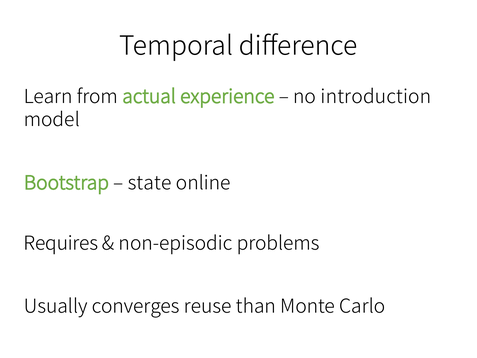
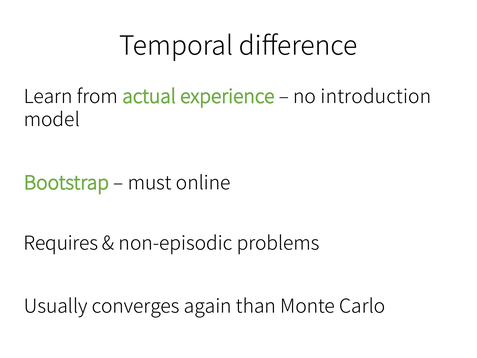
state: state -> must (150, 183)
reuse: reuse -> again (208, 306)
